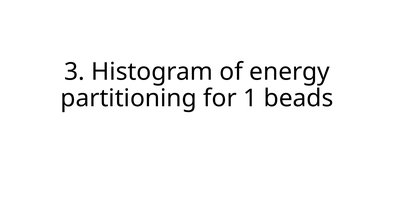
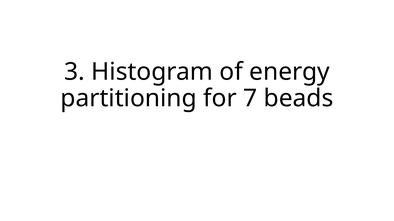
1: 1 -> 7 (250, 98)
